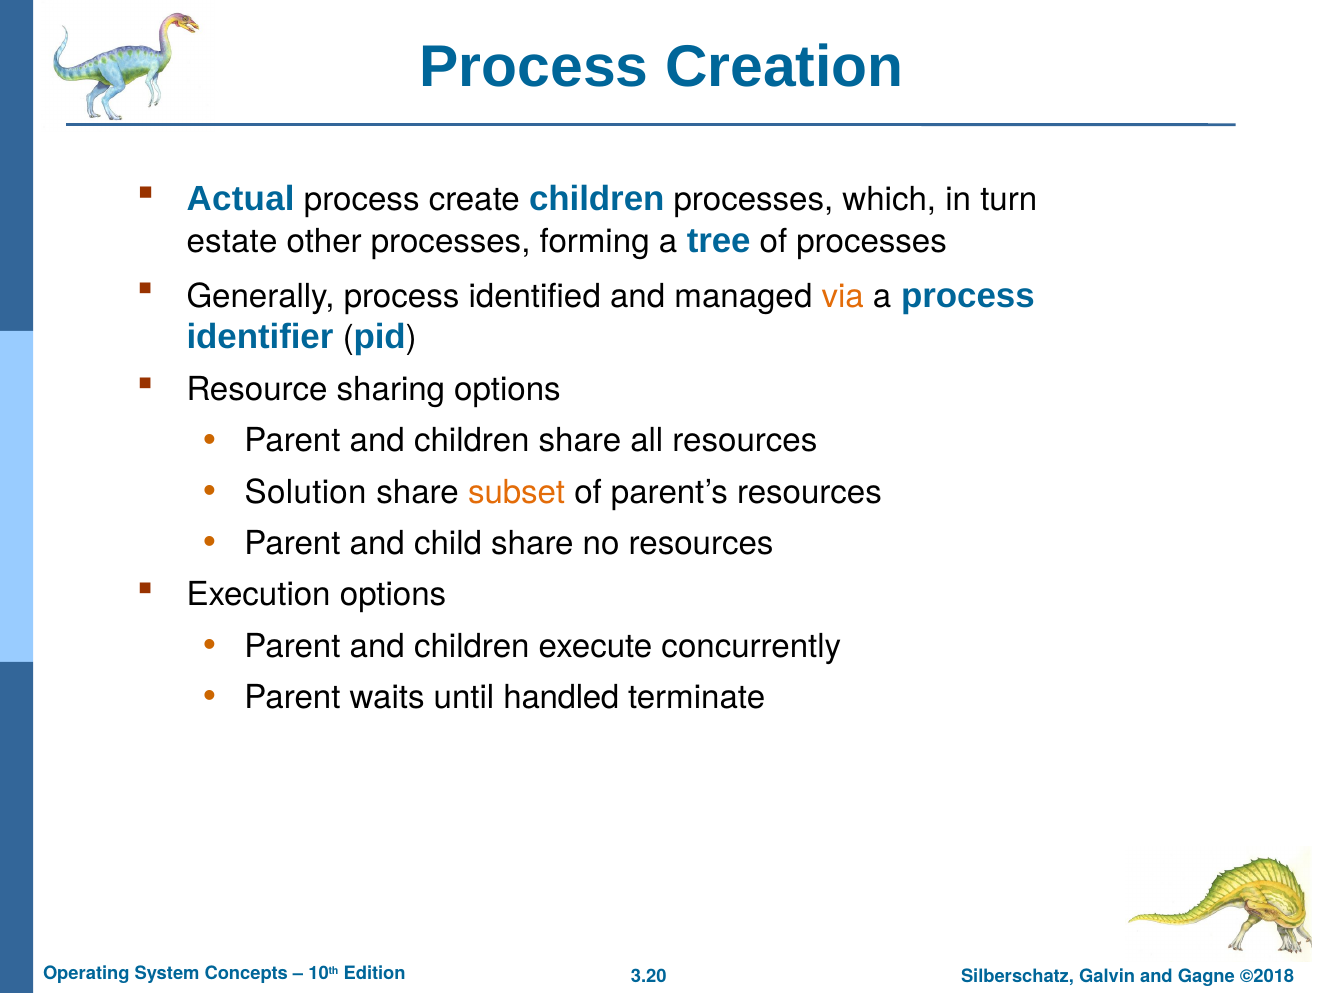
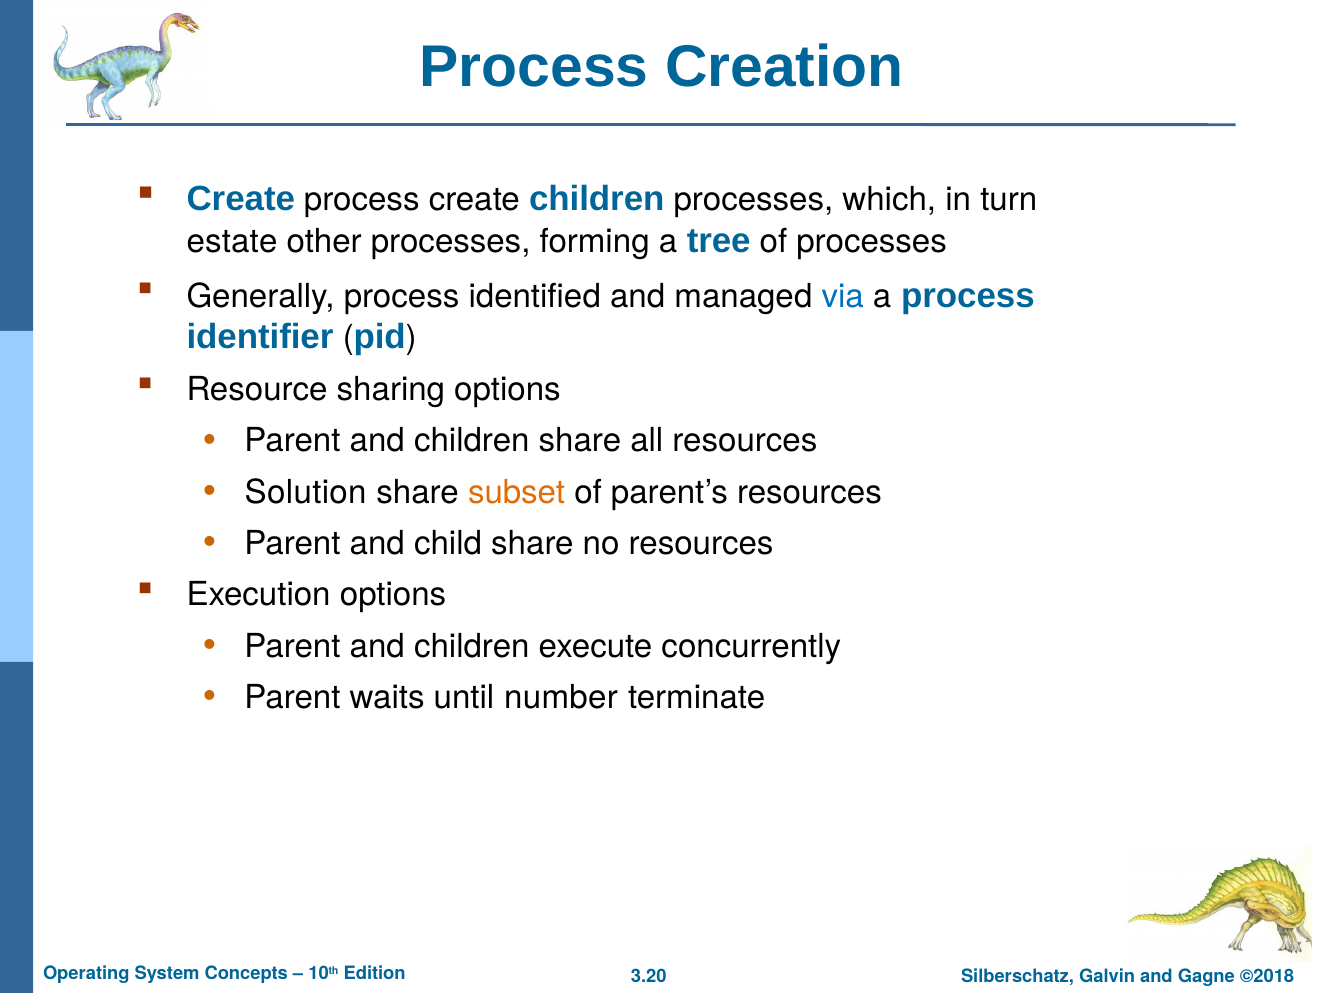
Actual: Actual -> Create (241, 199)
via colour: orange -> blue (843, 296)
handled: handled -> number (561, 697)
